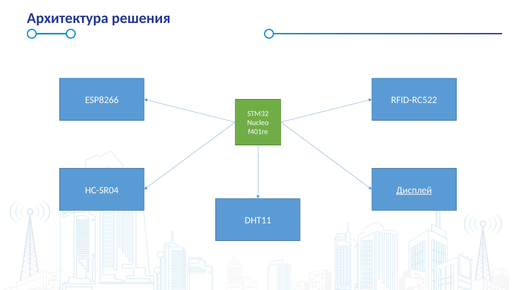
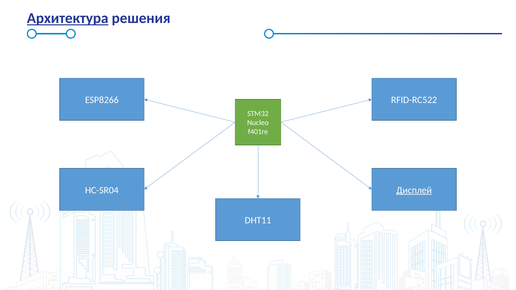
Архитектура underline: none -> present (68, 18)
